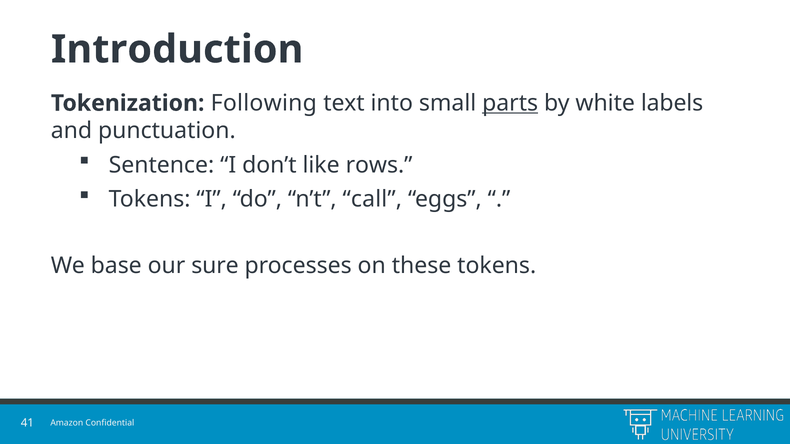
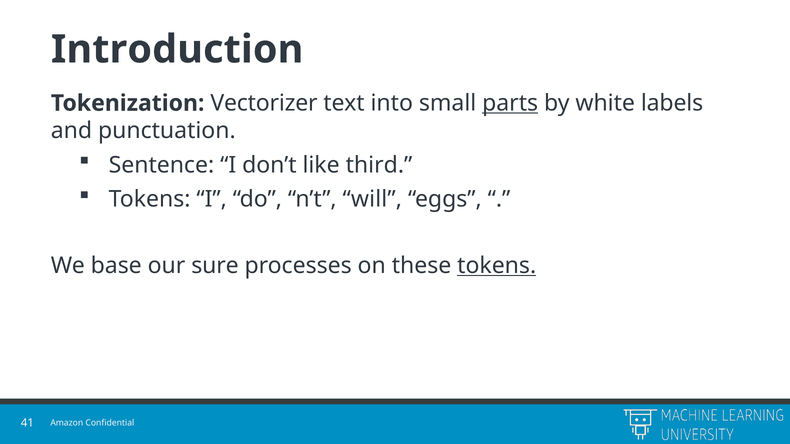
Following: Following -> Vectorizer (264, 103)
rows: rows -> third (379, 165)
call: call -> will (372, 199)
tokens underline: none -> present (497, 266)
